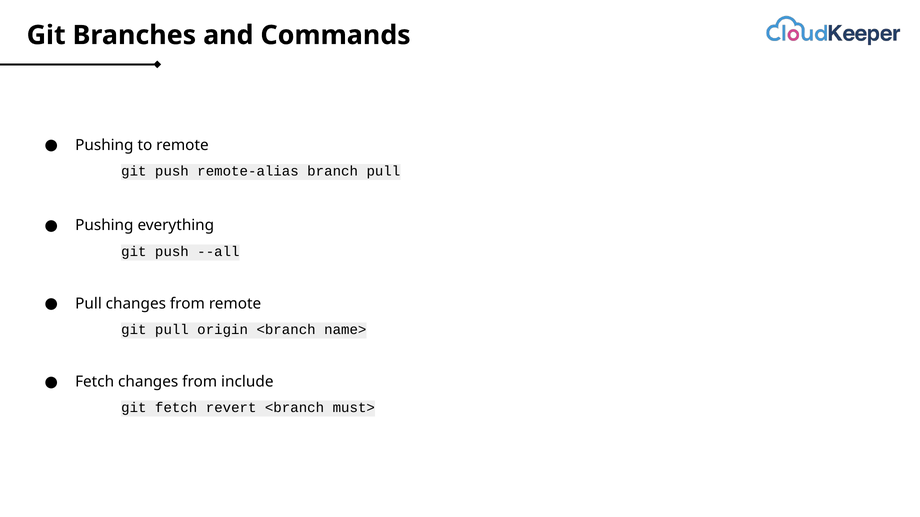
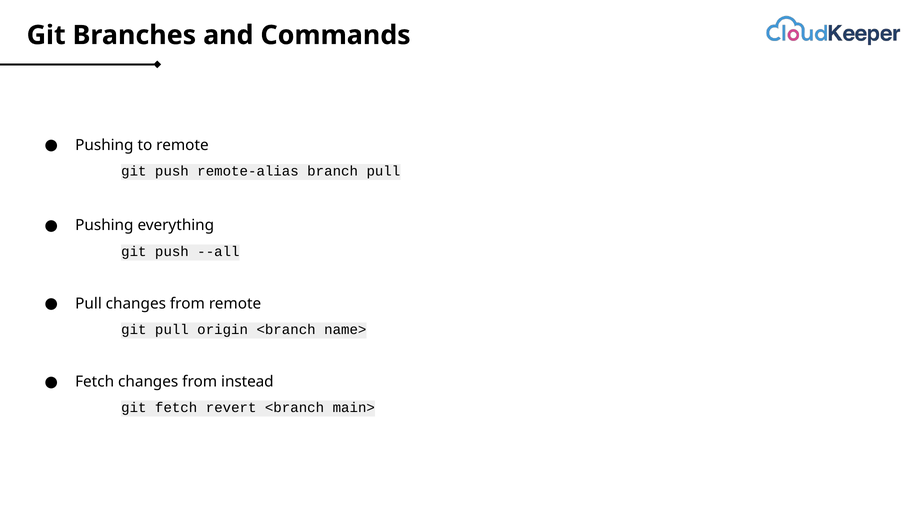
include: include -> instead (247, 382)
must>: must> -> main> (354, 408)
